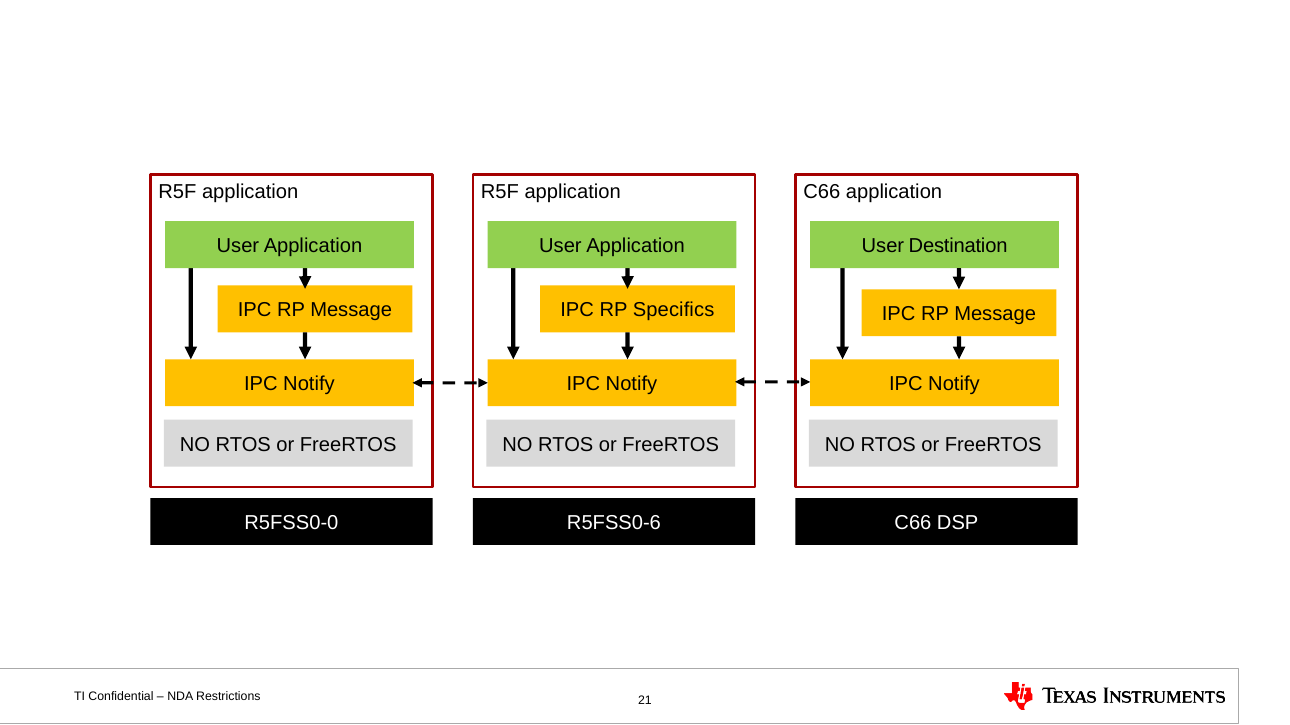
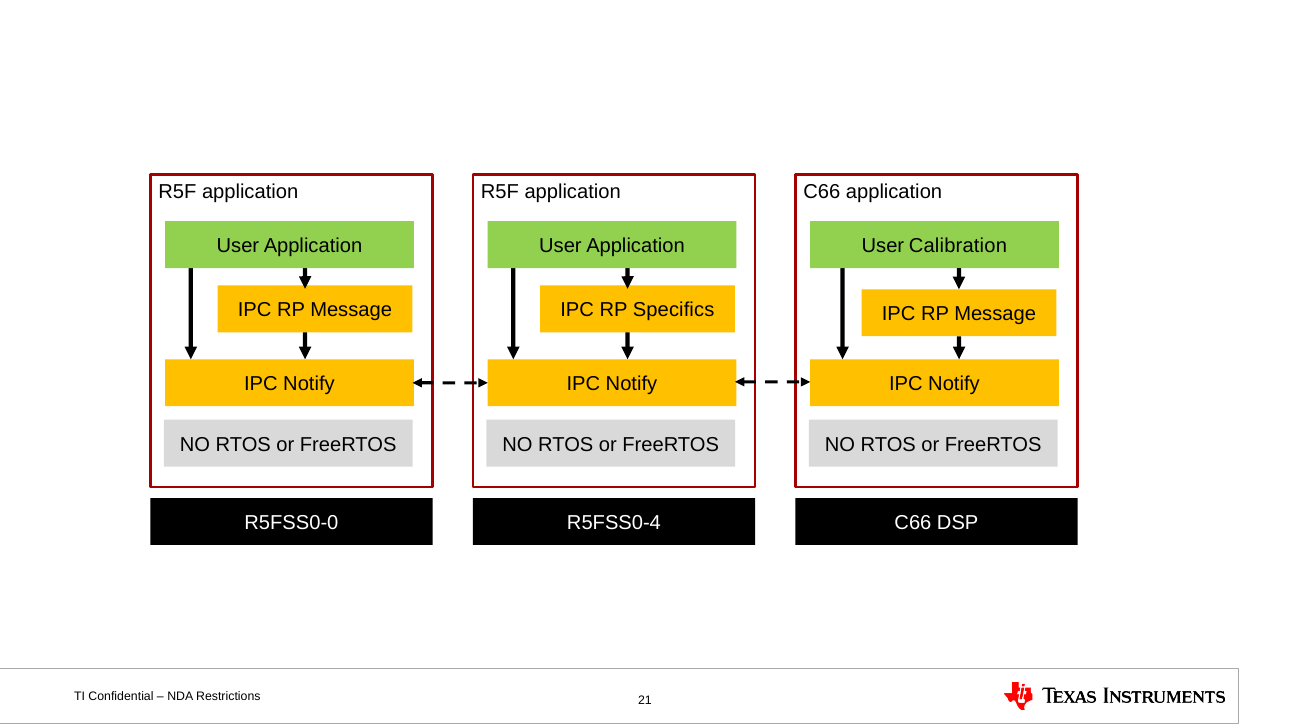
Destination: Destination -> Calibration (958, 246)
R5FSS0-6: R5FSS0-6 -> R5FSS0-4 (614, 523)
